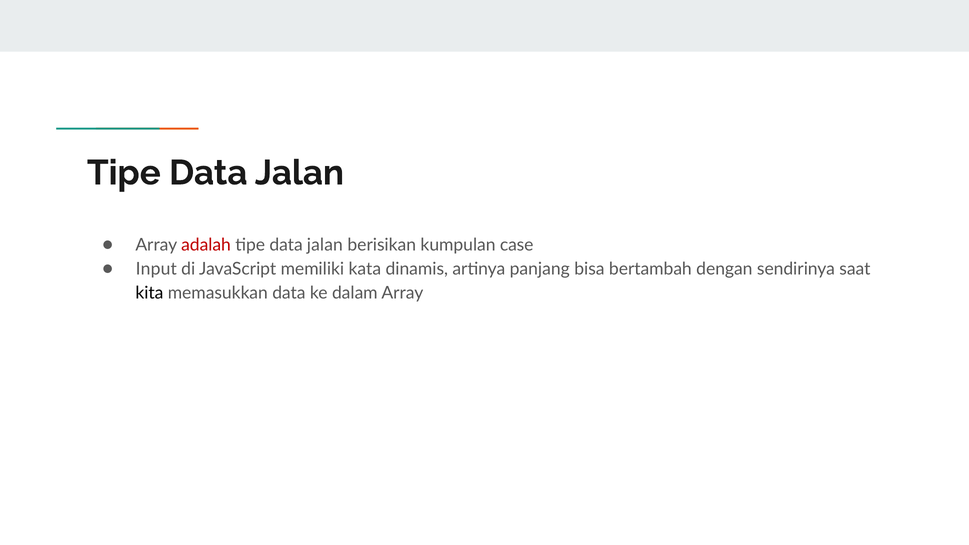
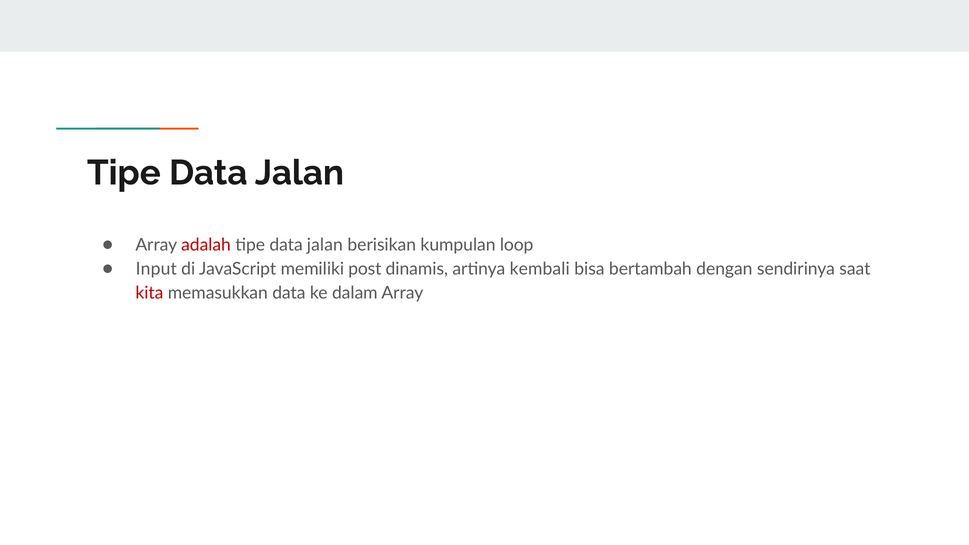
case: case -> loop (517, 245)
kata: kata -> post (365, 269)
panjang: panjang -> kembali (540, 269)
kita colour: black -> red (149, 293)
